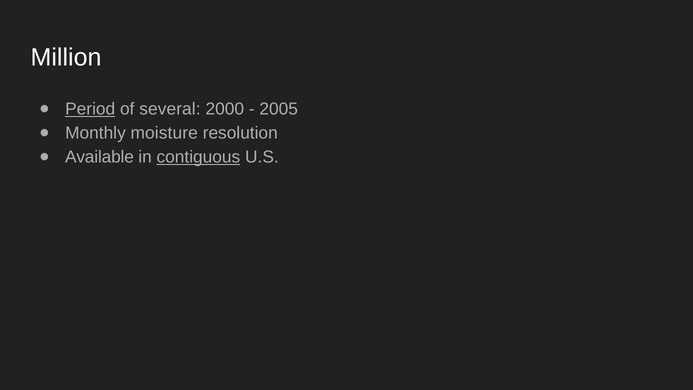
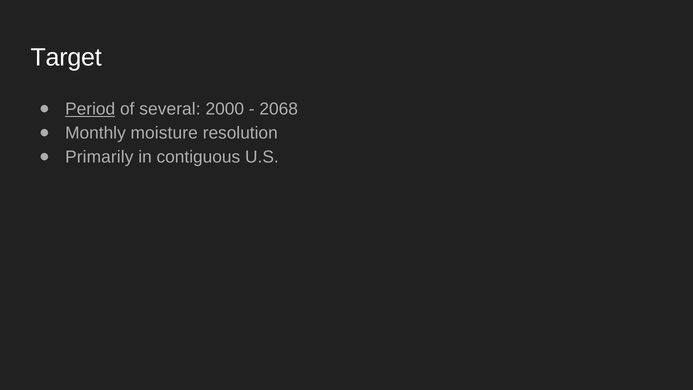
Million: Million -> Target (66, 57)
2005: 2005 -> 2068 (279, 109)
Available: Available -> Primarily (99, 157)
contiguous underline: present -> none (198, 157)
